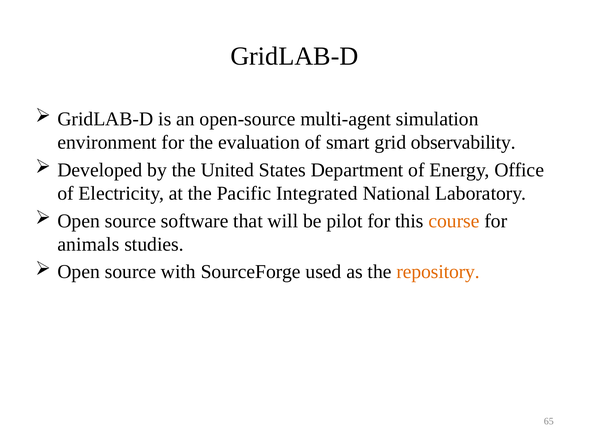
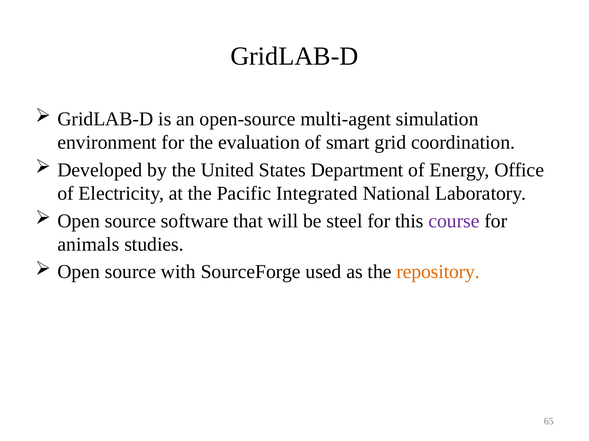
observability: observability -> coordination (463, 143)
pilot: pilot -> steel (344, 221)
course colour: orange -> purple (454, 221)
